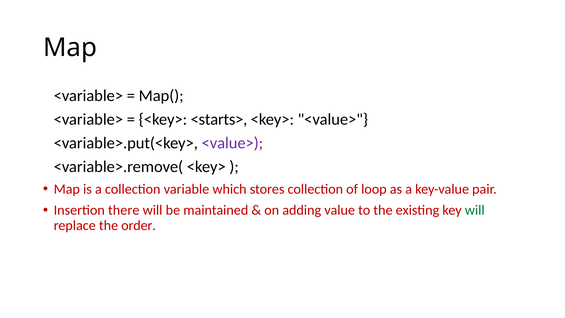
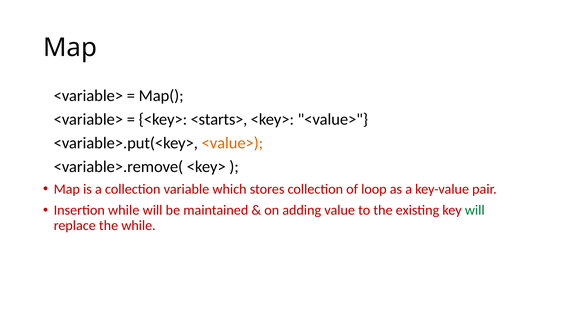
<value> colour: purple -> orange (232, 143)
Insertion there: there -> while (124, 210)
the order: order -> while (138, 225)
